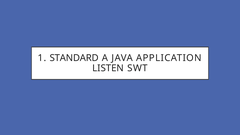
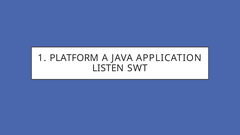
STANDARD: STANDARD -> PLATFORM (74, 58)
